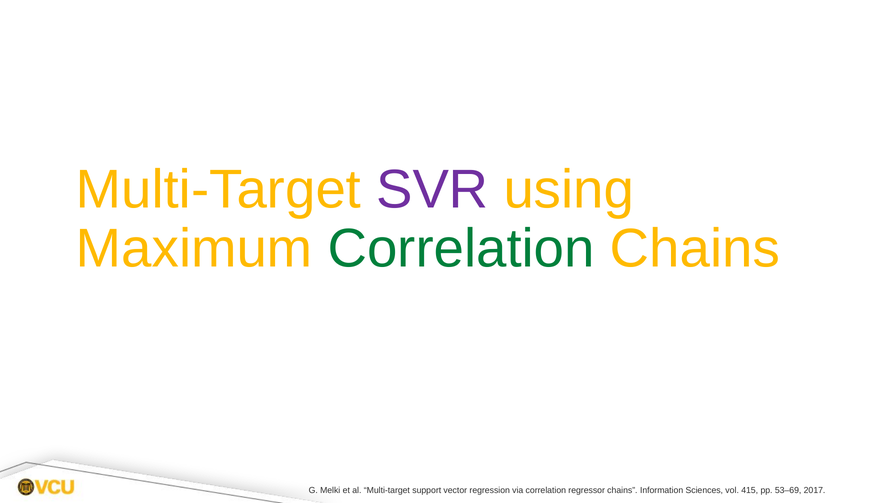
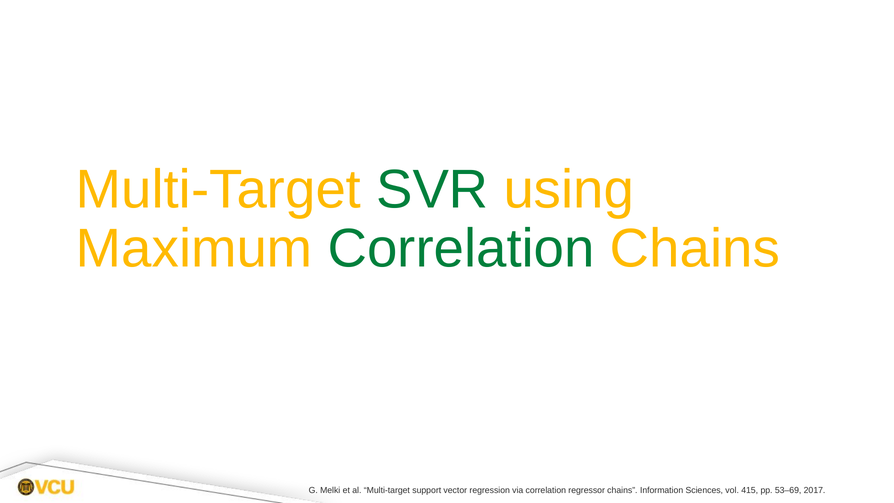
SVR colour: purple -> green (432, 190)
